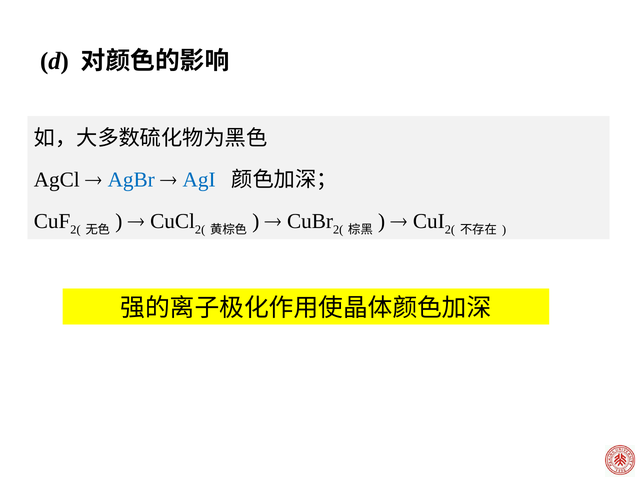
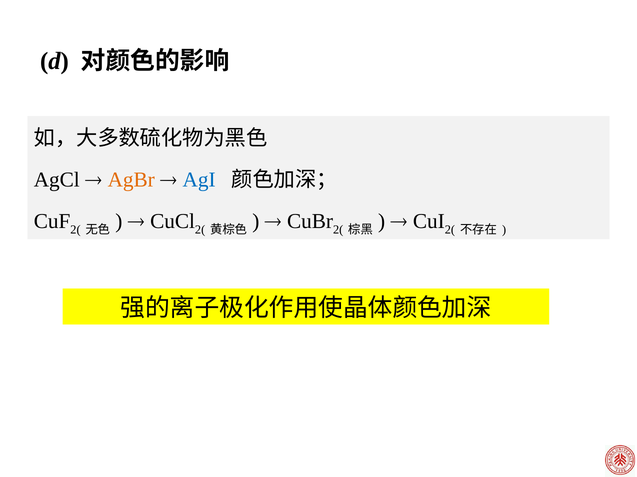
AgBr colour: blue -> orange (131, 180)
